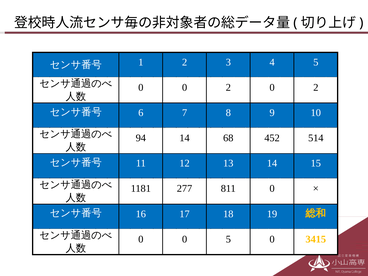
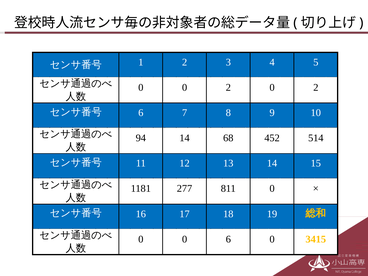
0 5: 5 -> 6 (228, 239)
